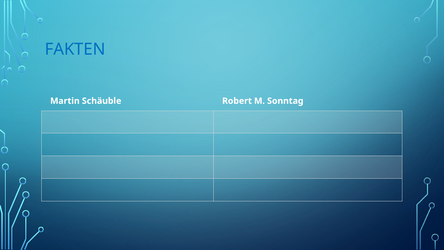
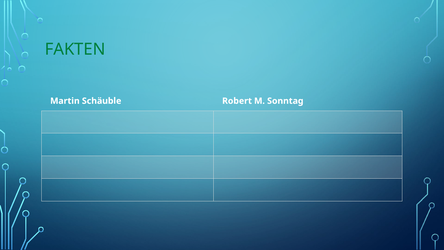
FAKTEN colour: blue -> green (75, 49)
